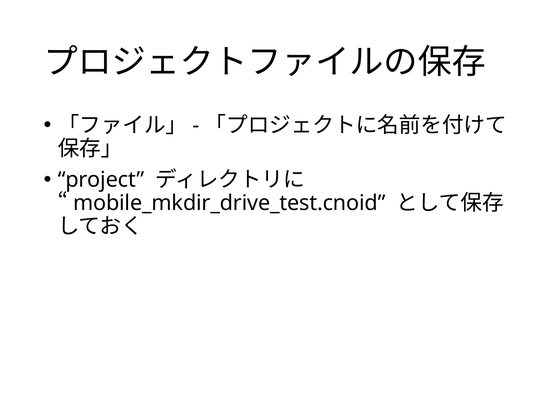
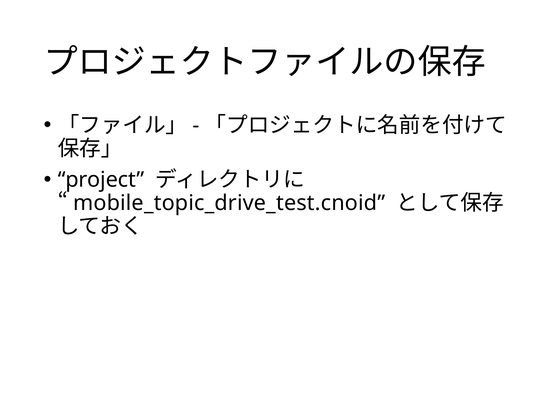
mobile_mkdir_drive_test.cnoid: mobile_mkdir_drive_test.cnoid -> mobile_topic_drive_test.cnoid (229, 203)
